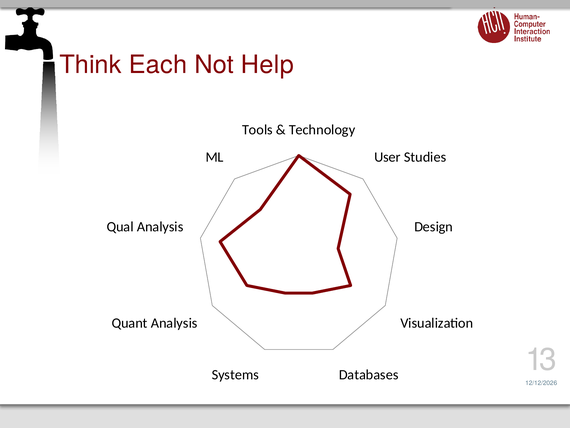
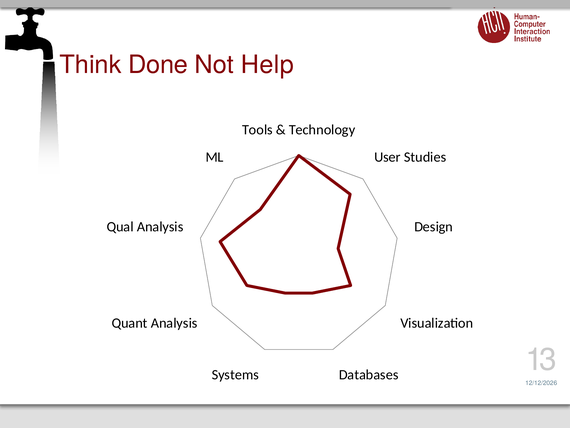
Each: Each -> Done (158, 65)
